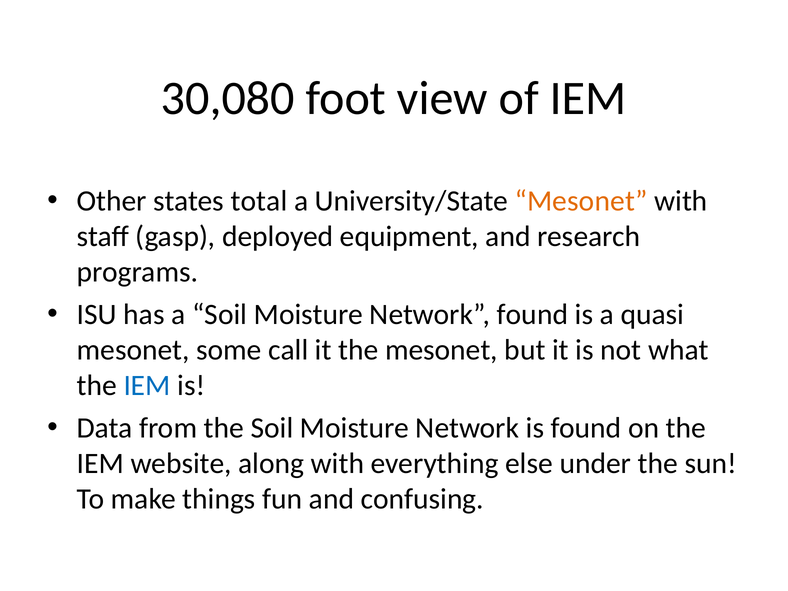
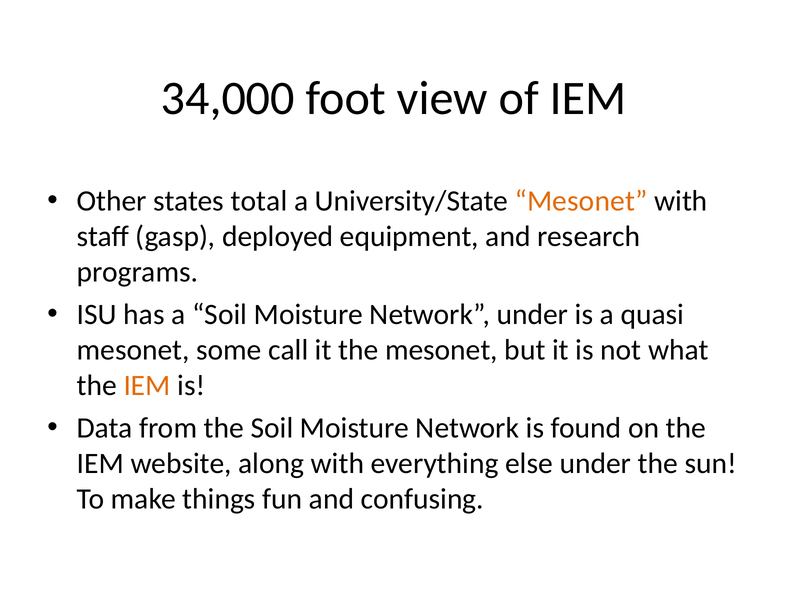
30,080: 30,080 -> 34,000 (228, 99)
Network found: found -> under (532, 315)
IEM colour: blue -> orange (147, 386)
